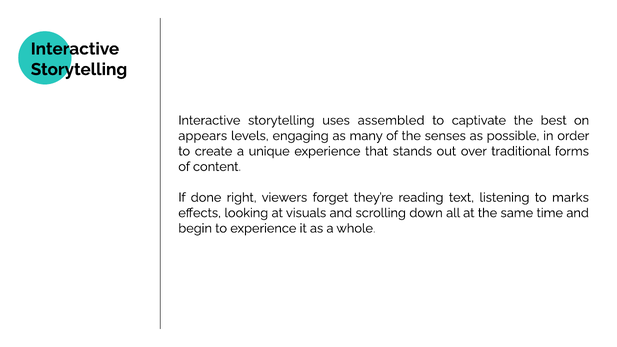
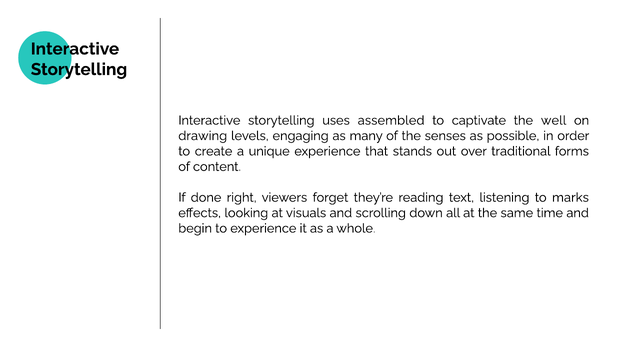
best: best -> well (554, 120)
appears: appears -> drawing (203, 136)
